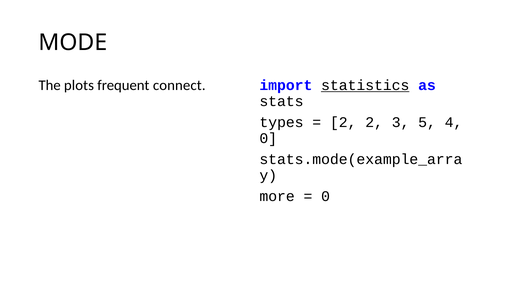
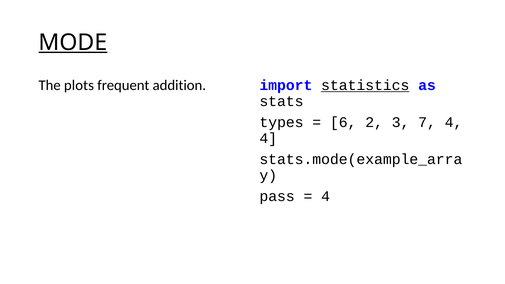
MODE underline: none -> present (73, 42)
connect: connect -> addition (179, 85)
2: 2 -> 6 (343, 122)
5: 5 -> 7 (427, 122)
0: 0 -> 4 (268, 138)
more: more -> pass (277, 196)
0: 0 -> 4 (326, 196)
